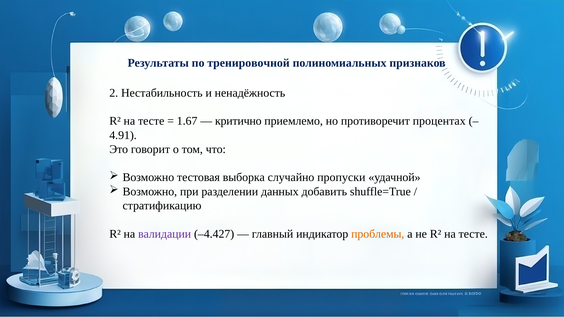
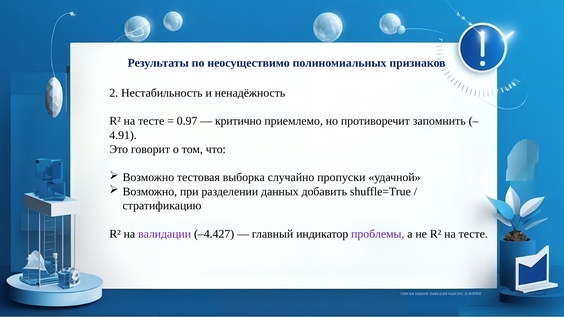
тренировочной: тренировочной -> неосуществимо (249, 63)
1.67: 1.67 -> 0.97 (187, 121)
процентах: процентах -> запомнить (439, 121)
проблемы colour: orange -> purple (378, 234)
